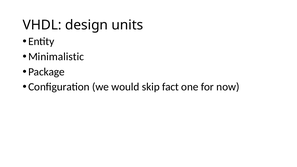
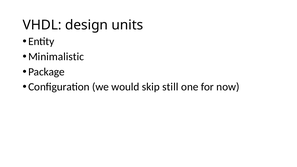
fact: fact -> still (170, 87)
